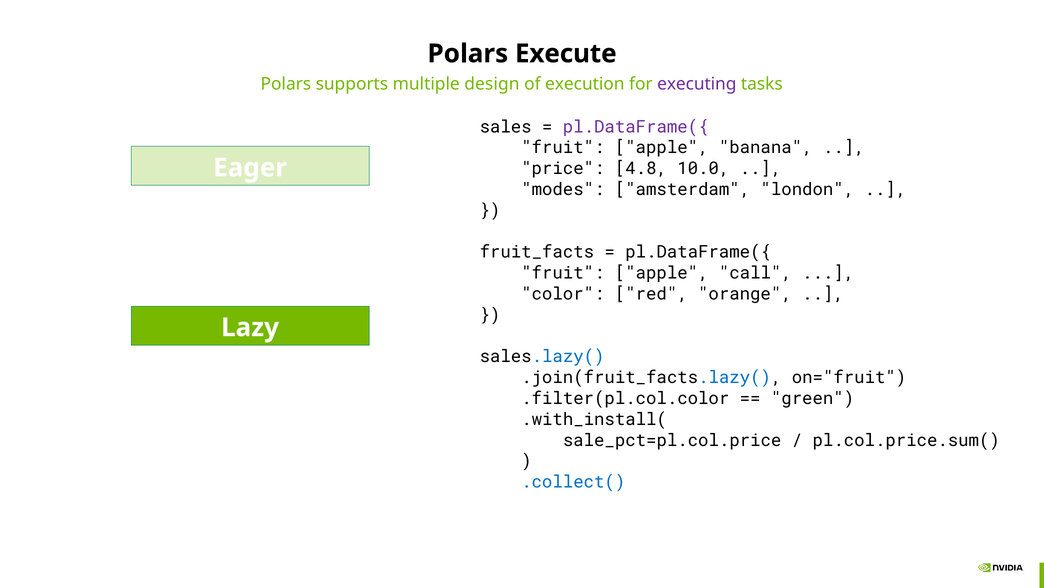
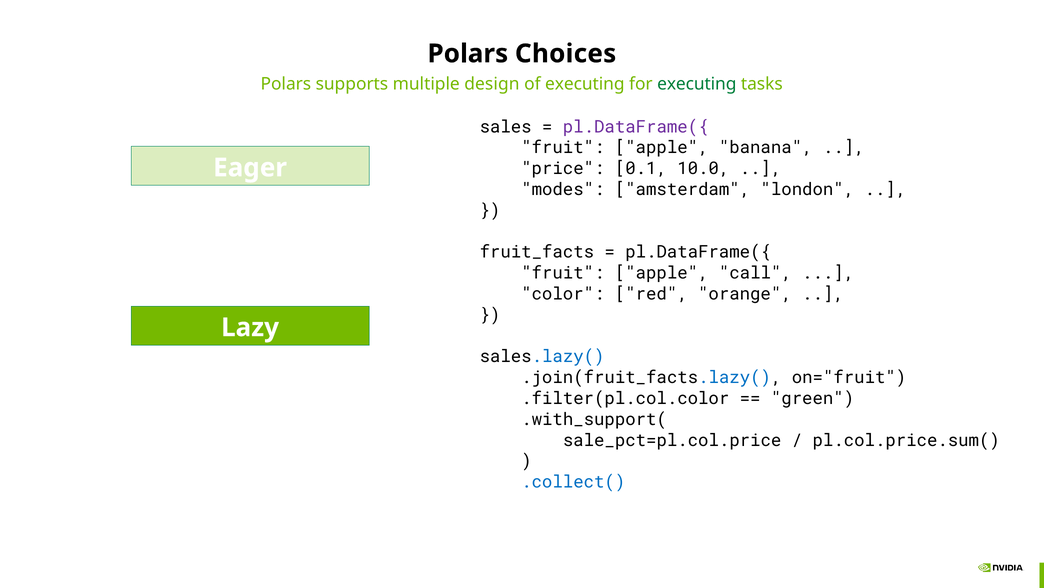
Execute: Execute -> Choices (566, 54)
of execution: execution -> executing (585, 84)
executing colour: purple -> green (697, 84)
4.8: 4.8 -> 0.1 (641, 168)
.with_install(: .with_install( -> .with_support( (594, 419)
